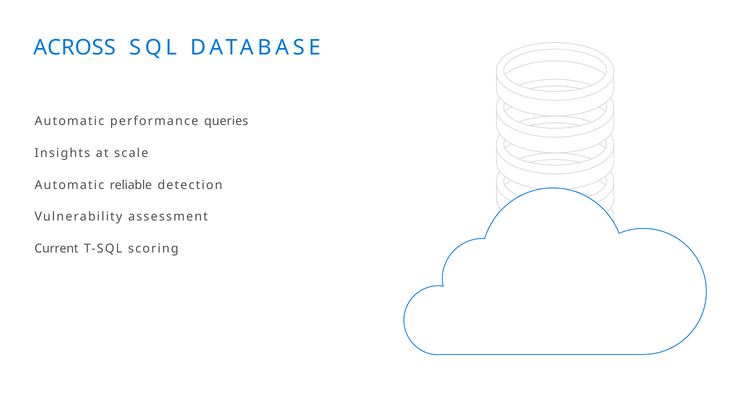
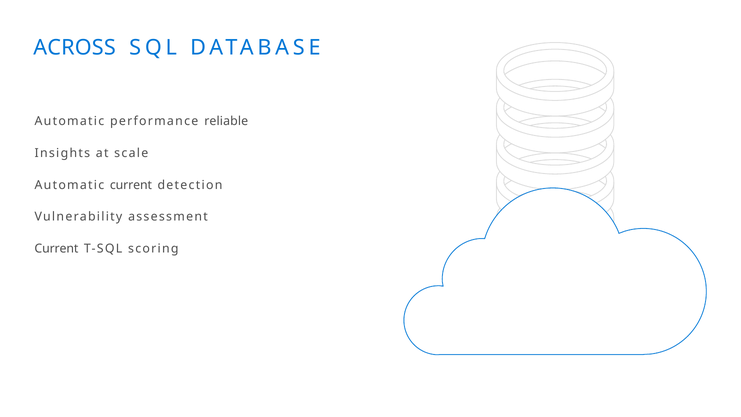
queries: queries -> reliable (226, 121)
Automatic reliable: reliable -> current (131, 185)
